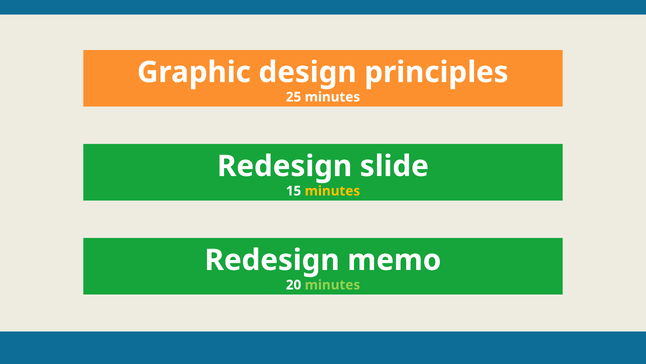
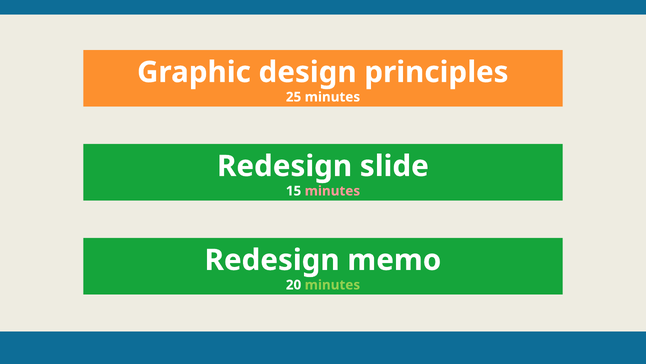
minutes colour: yellow -> pink (332, 191)
